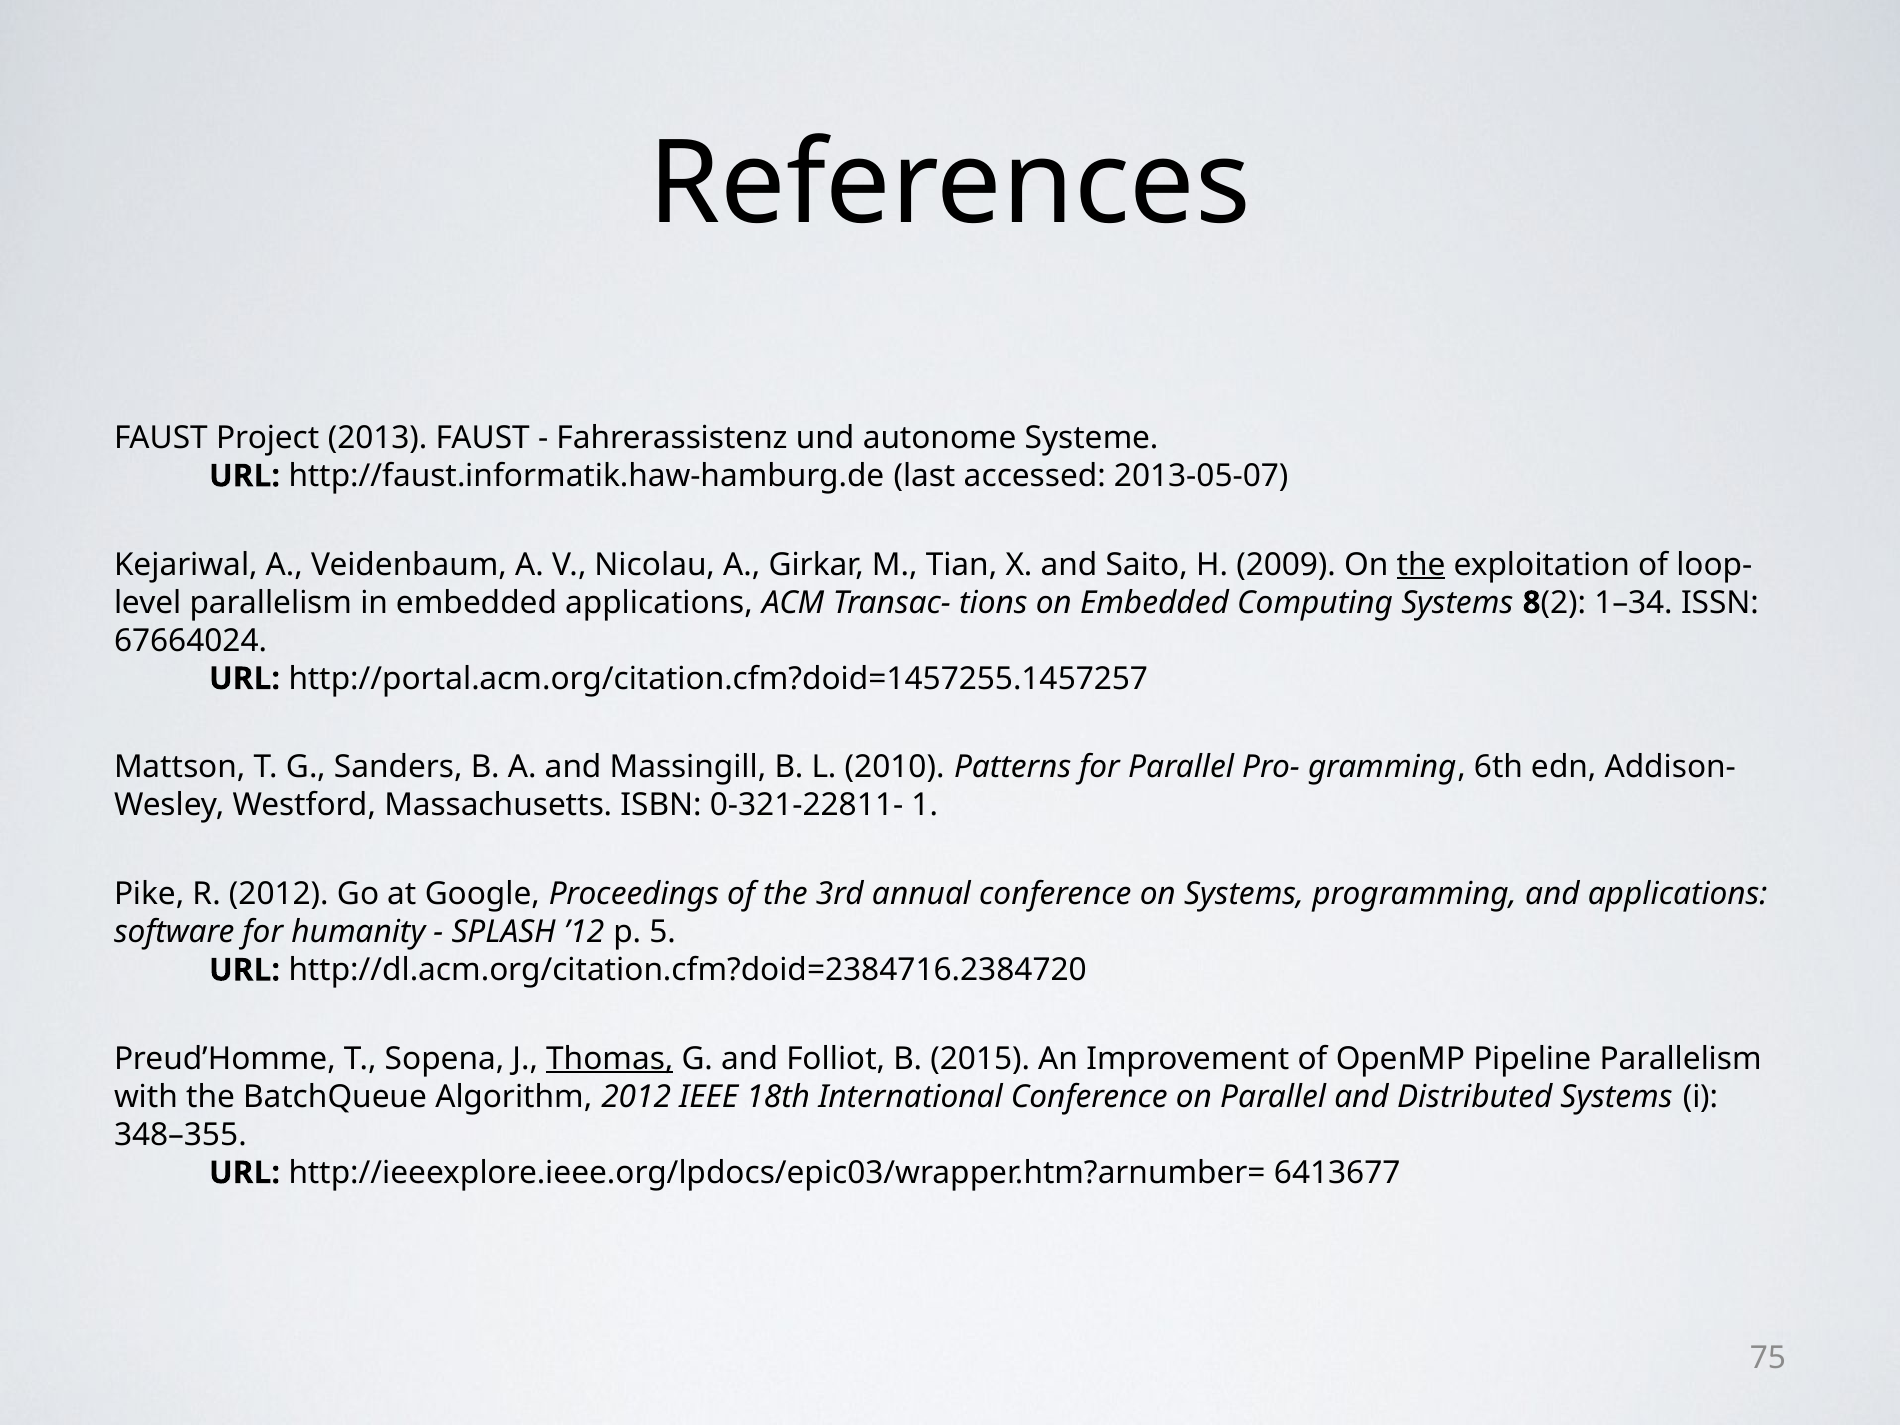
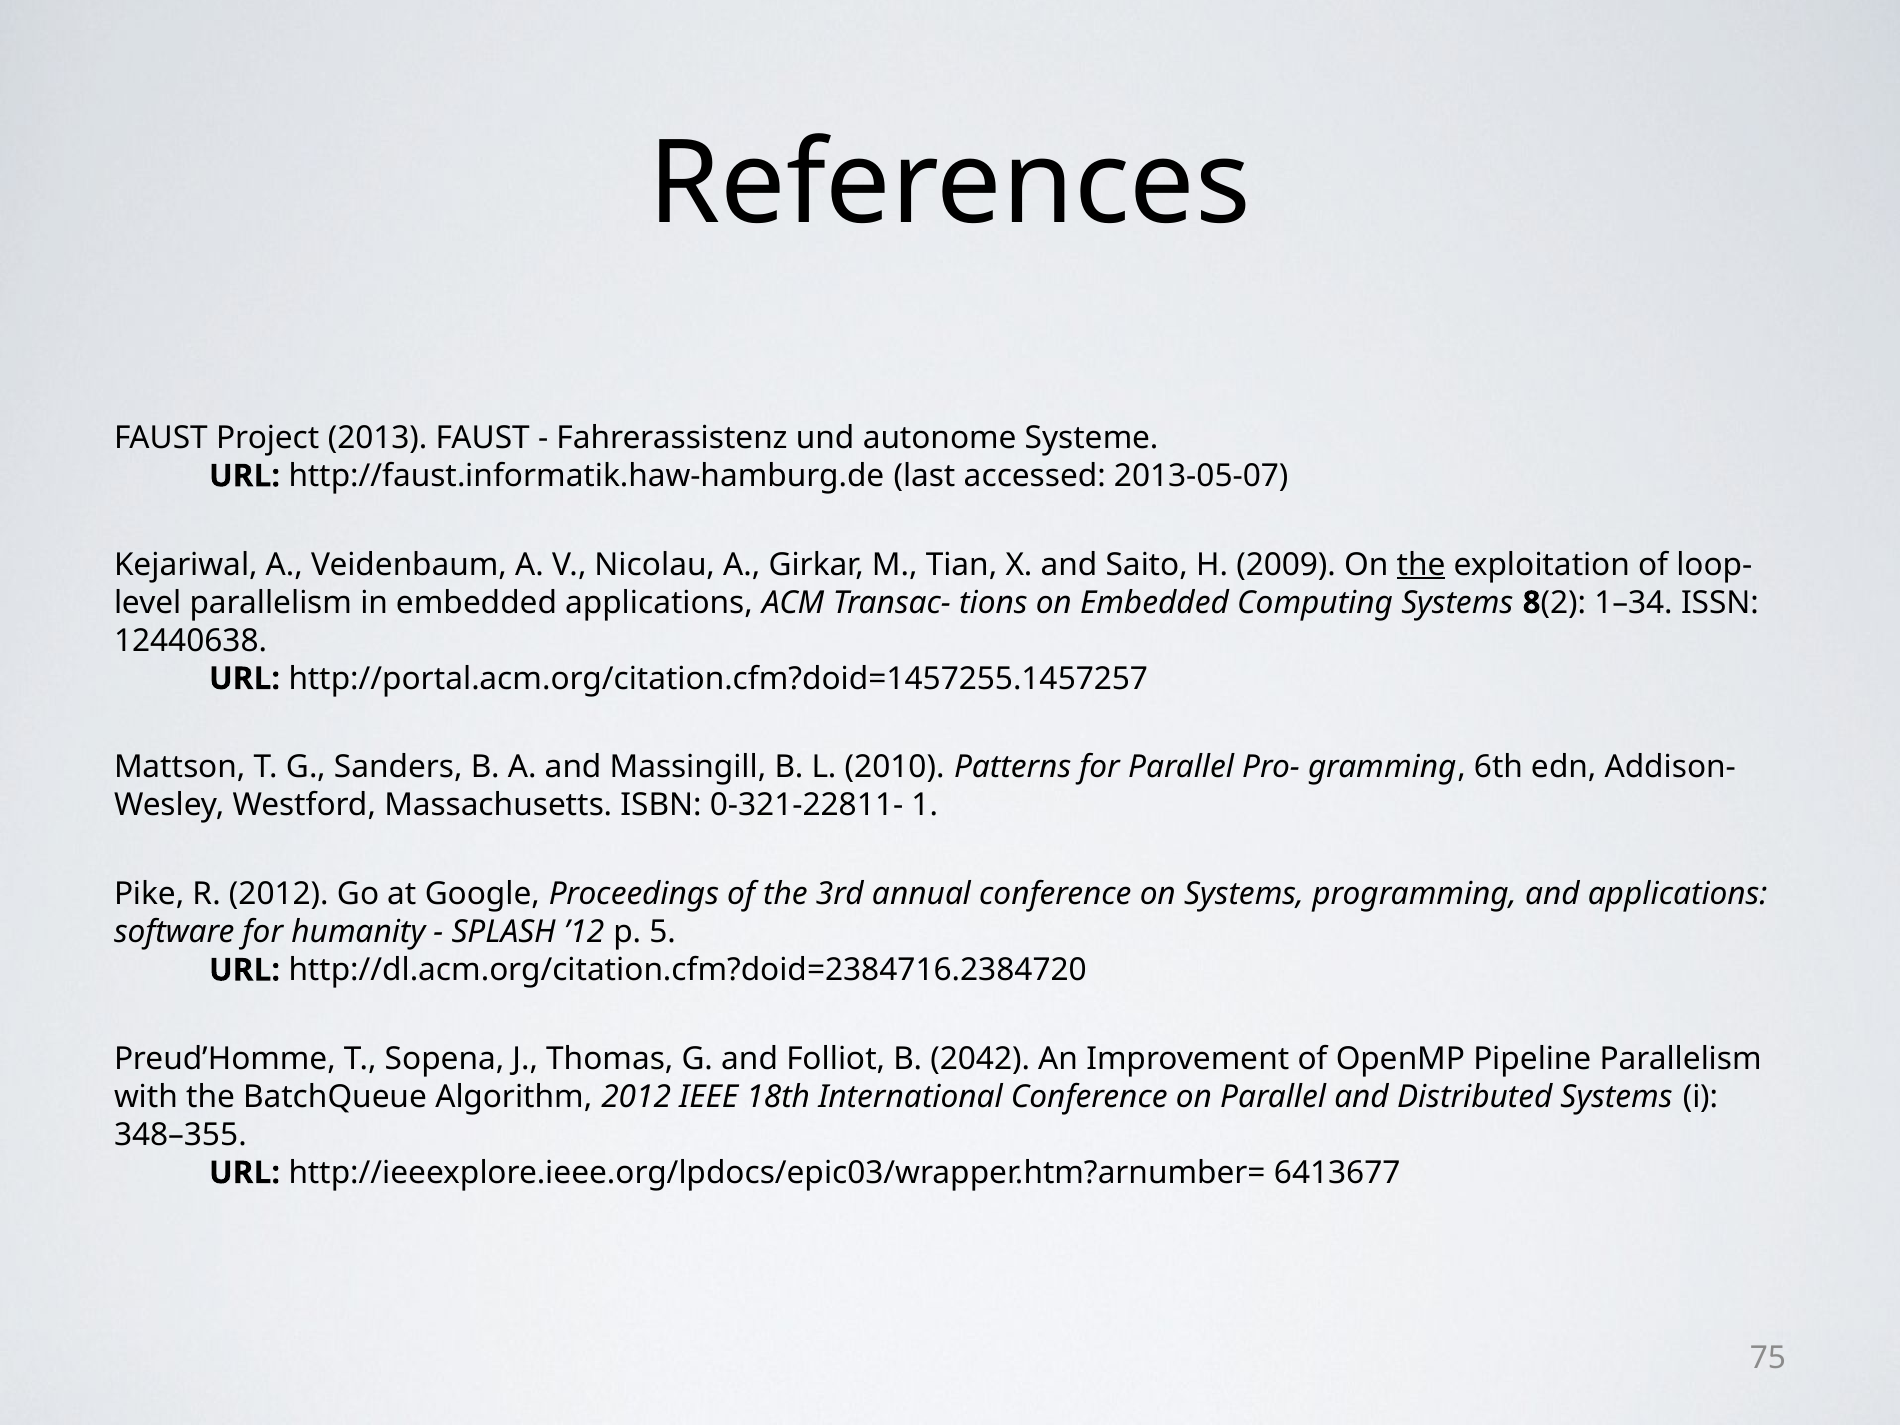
67664024: 67664024 -> 12440638 (191, 641)
Thomas underline: present -> none (610, 1059)
2015: 2015 -> 2042 (980, 1059)
